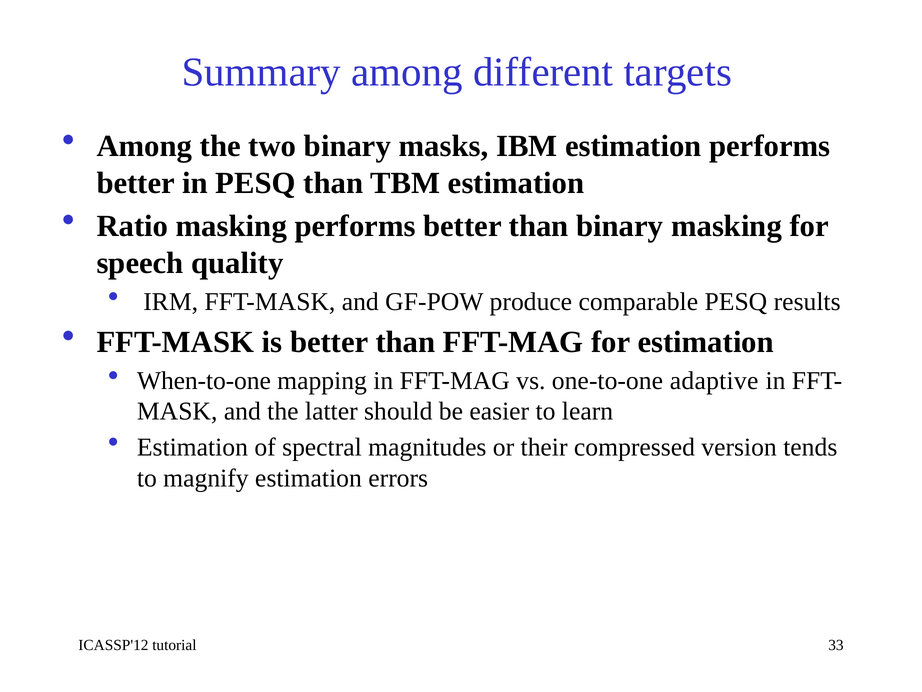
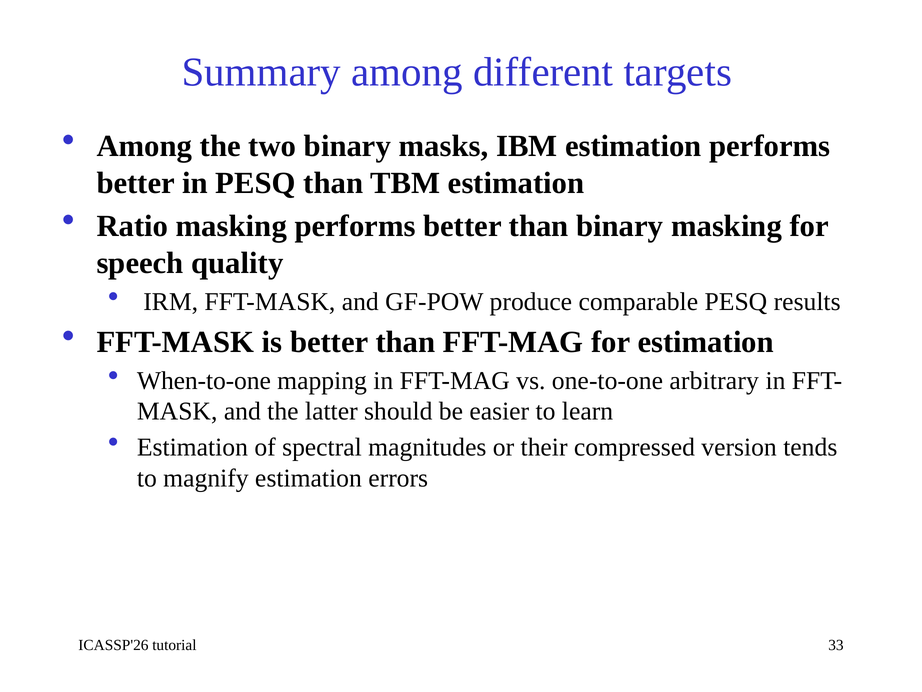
adaptive: adaptive -> arbitrary (714, 380)
ICASSP'12: ICASSP'12 -> ICASSP'26 (113, 645)
